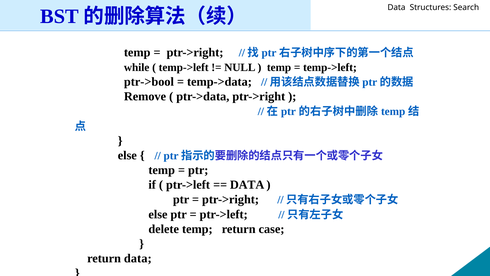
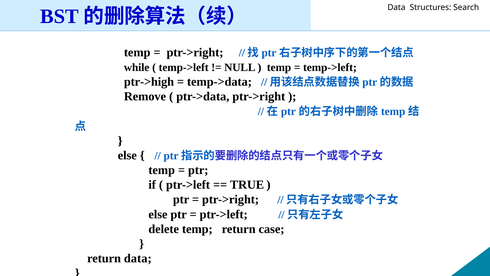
ptr->bool: ptr->bool -> ptr->high (149, 82)
DATA: DATA -> TRUE (247, 185)
